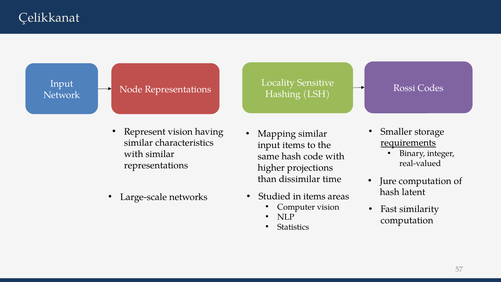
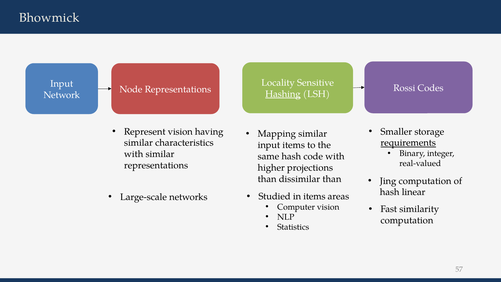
Çelikkanat: Çelikkanat -> Bhowmick (49, 18)
Hashing underline: none -> present (283, 94)
Jure: Jure -> Jing (388, 181)
dissimilar time: time -> than (332, 179)
latent: latent -> linear (414, 192)
